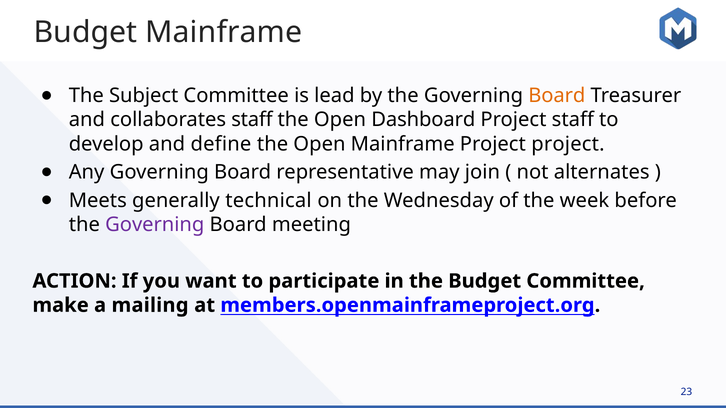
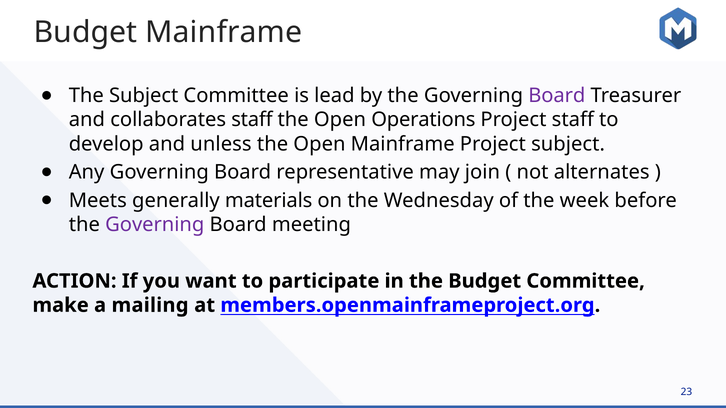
Board colour: orange -> purple (557, 96)
Dashboard: Dashboard -> Operations (423, 120)
define: define -> unless (221, 144)
Project project: project -> subject (568, 144)
technical: technical -> materials (269, 201)
